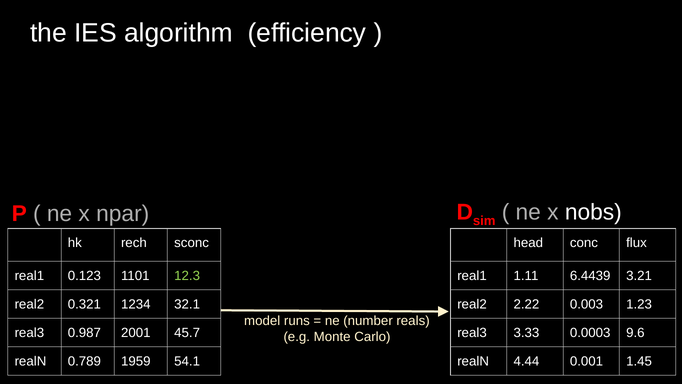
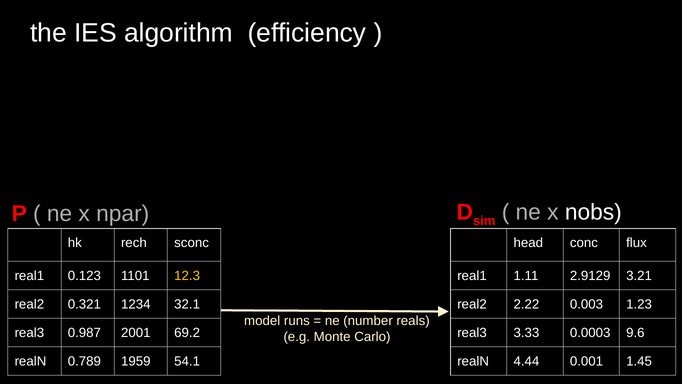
12.3 colour: light green -> yellow (187, 275)
6.4439: 6.4439 -> 2.9129 (590, 275)
45.7: 45.7 -> 69.2 (187, 332)
